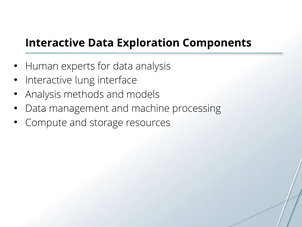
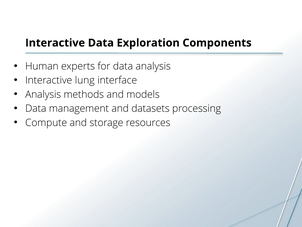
machine: machine -> datasets (150, 108)
